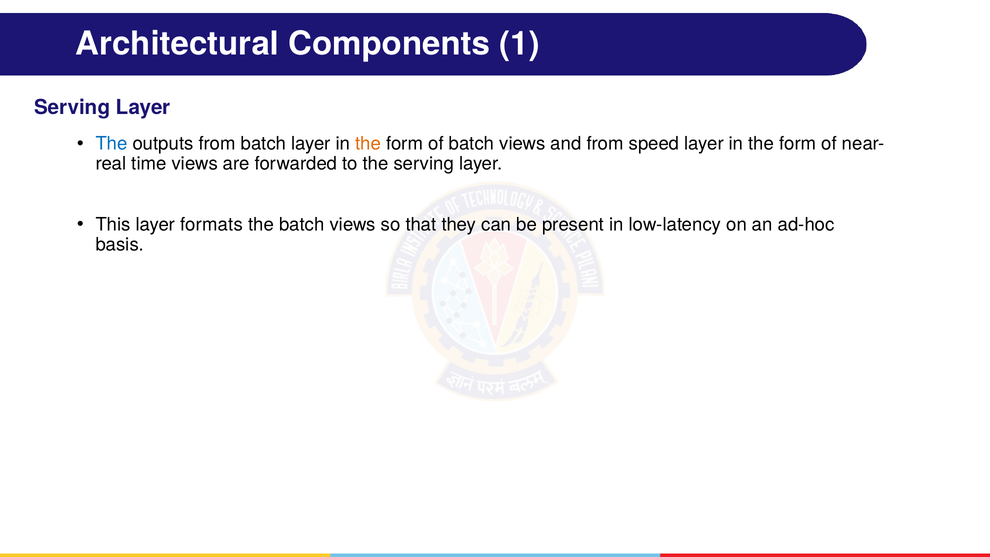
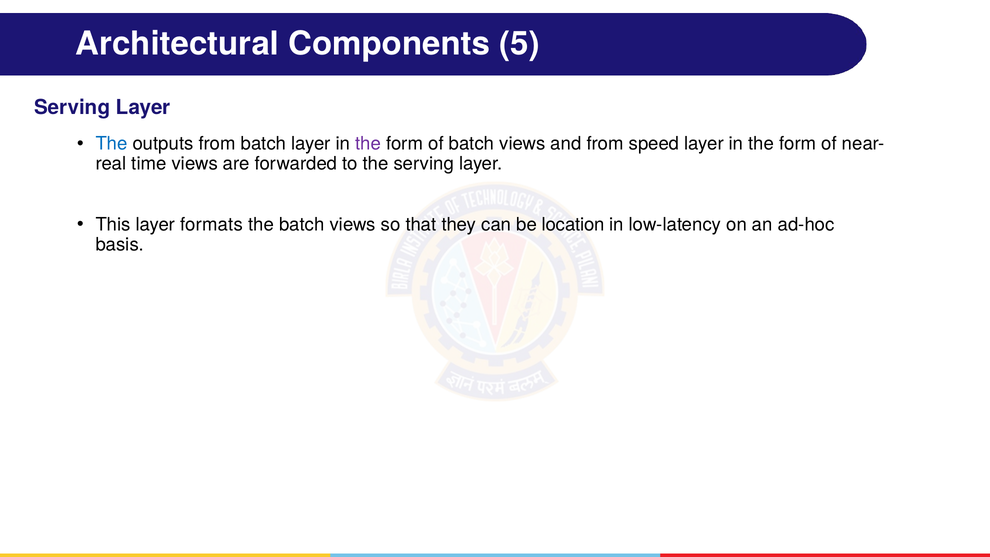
1: 1 -> 5 (520, 44)
the colour: orange -> purple (368, 144)
present: present -> location (573, 224)
